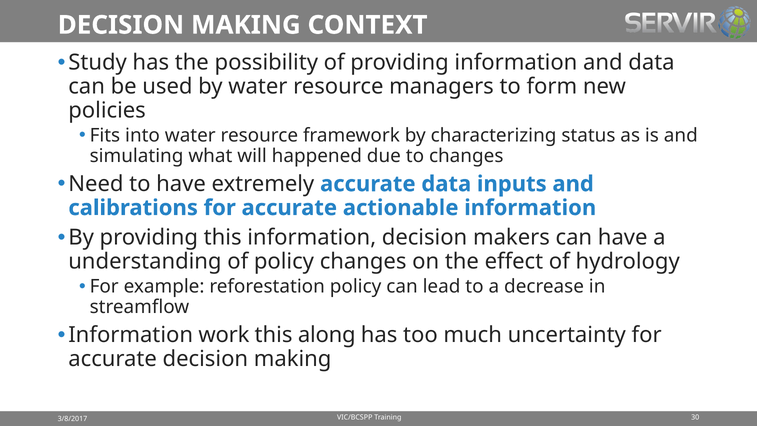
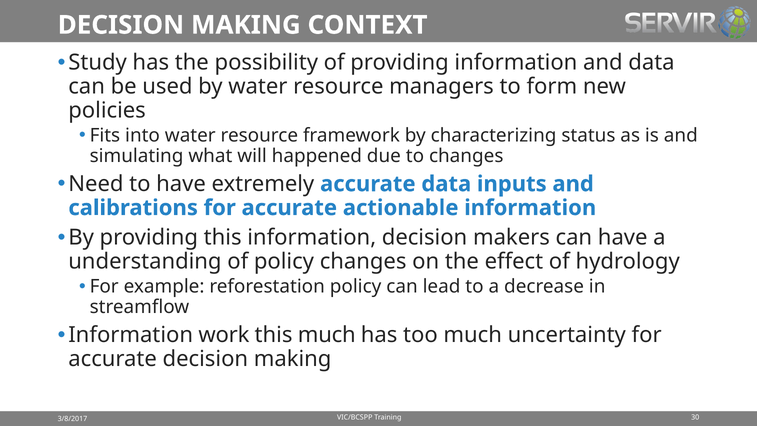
this along: along -> much (327, 335)
